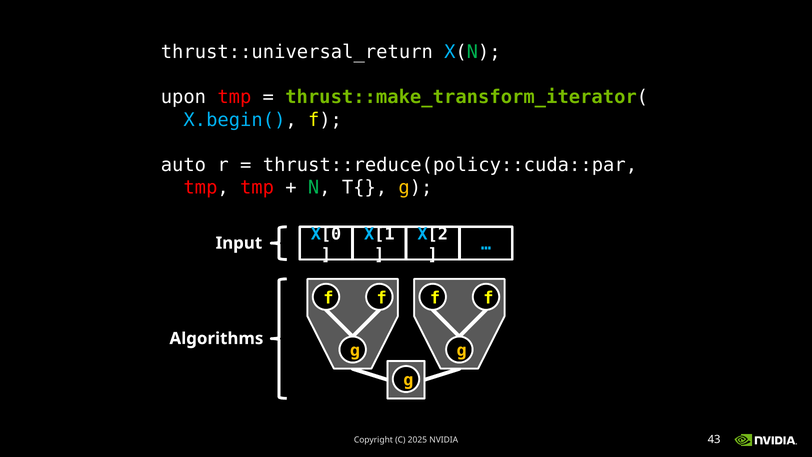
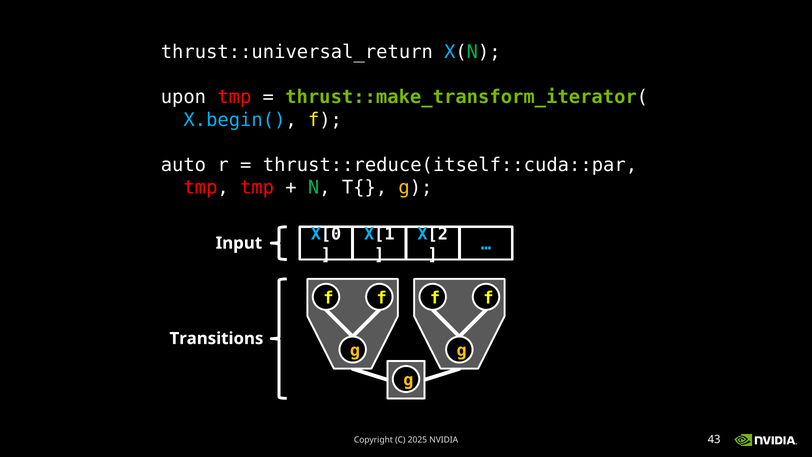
thrust::reduce(policy::cuda::par: thrust::reduce(policy::cuda::par -> thrust::reduce(itself::cuda::par (450, 165)
Algorithms: Algorithms -> Transitions (216, 338)
